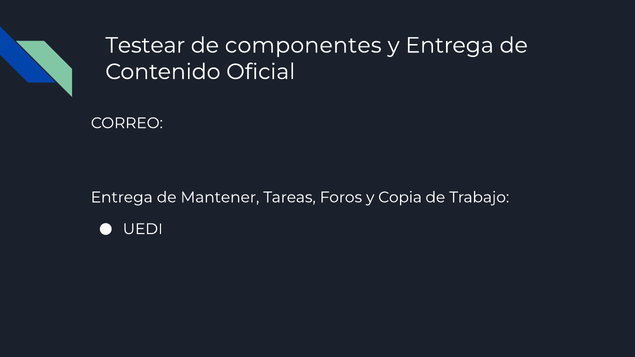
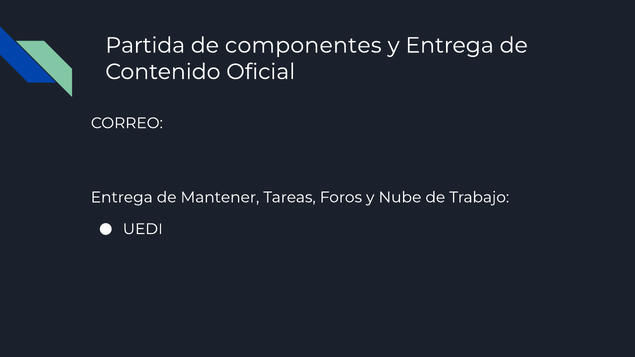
Testear: Testear -> Partida (145, 45)
Copia: Copia -> Nube (400, 197)
